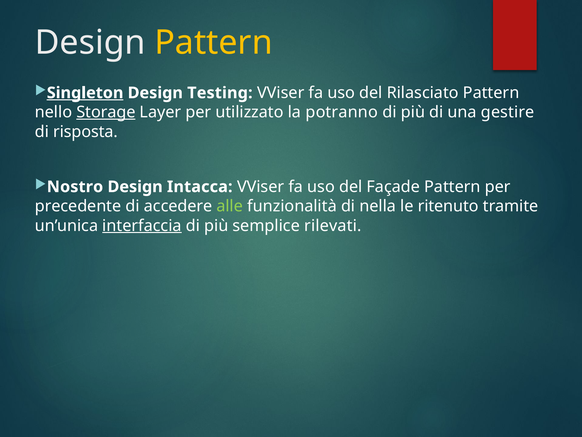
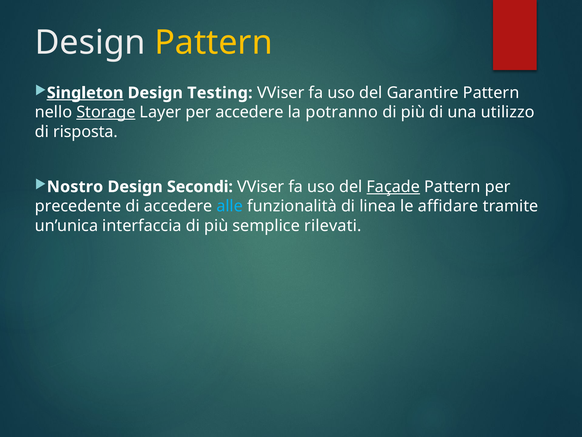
Rilasciato: Rilasciato -> Garantire (423, 93)
per utilizzato: utilizzato -> accedere (250, 112)
gestire: gestire -> utilizzo (508, 112)
Intacca: Intacca -> Secondi (200, 187)
Façade underline: none -> present (393, 187)
alle colour: light green -> light blue (230, 206)
nella: nella -> linea (378, 206)
ritenuto: ritenuto -> affidare (448, 206)
interfaccia underline: present -> none (142, 225)
